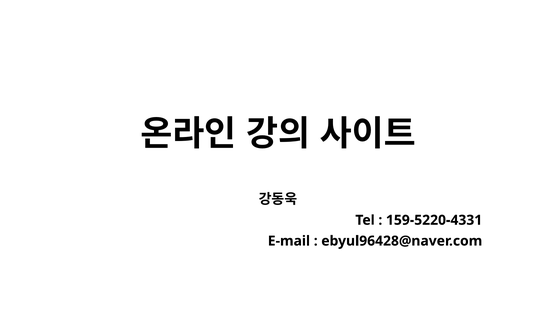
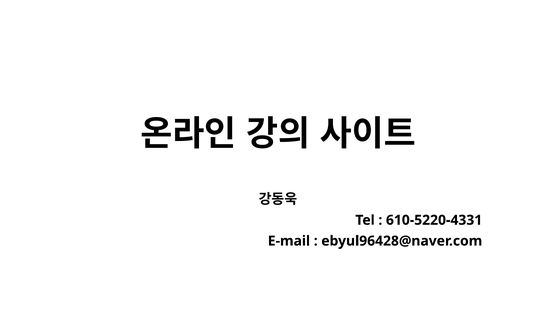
159-5220-4331: 159-5220-4331 -> 610-5220-4331 (434, 220)
